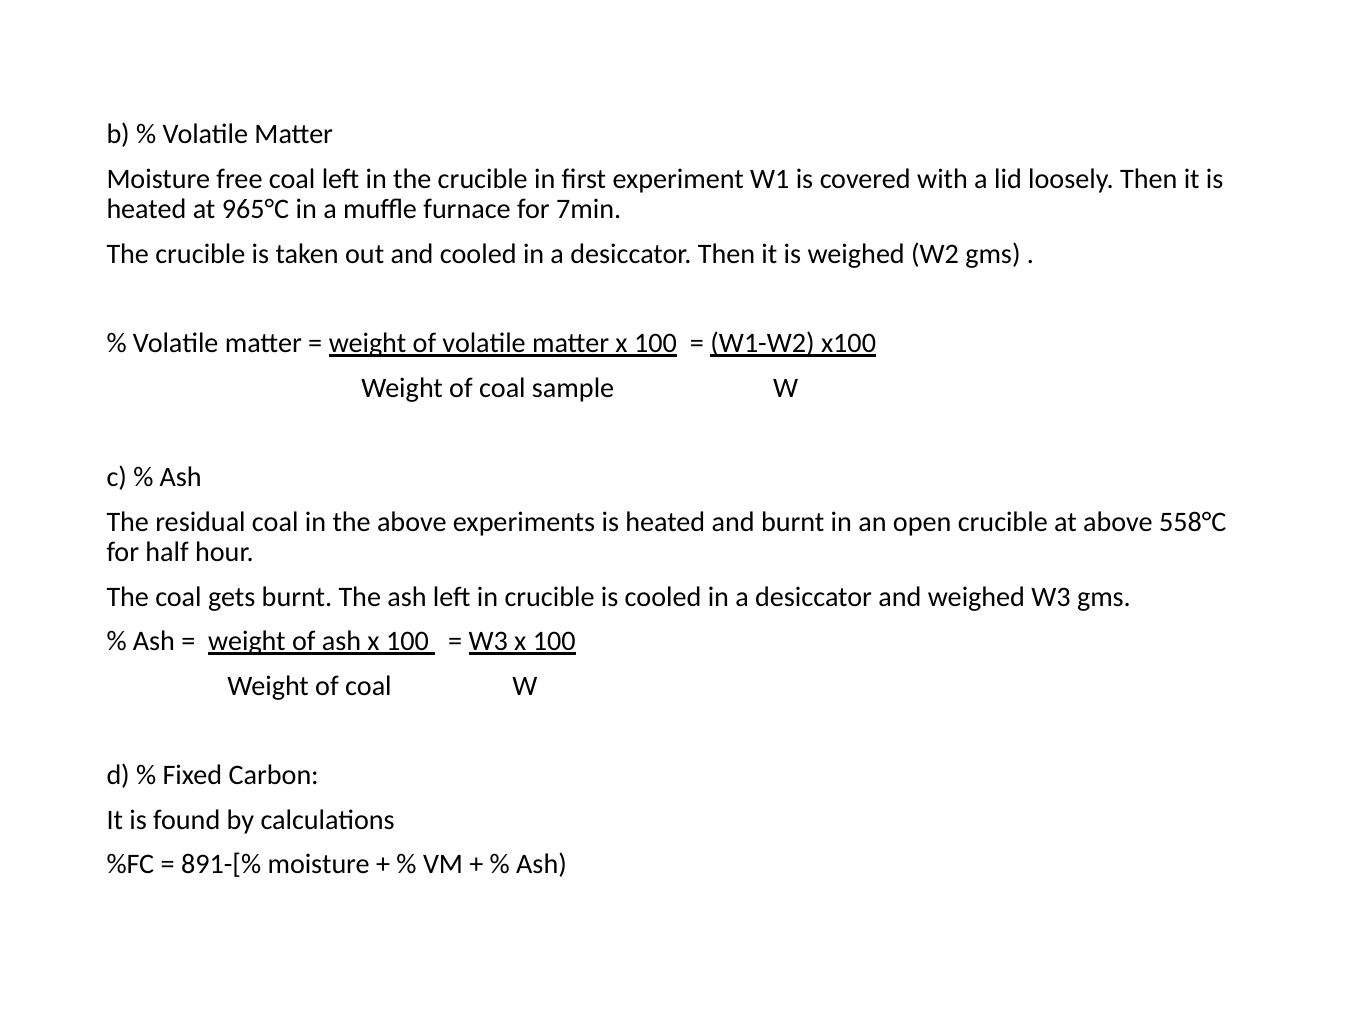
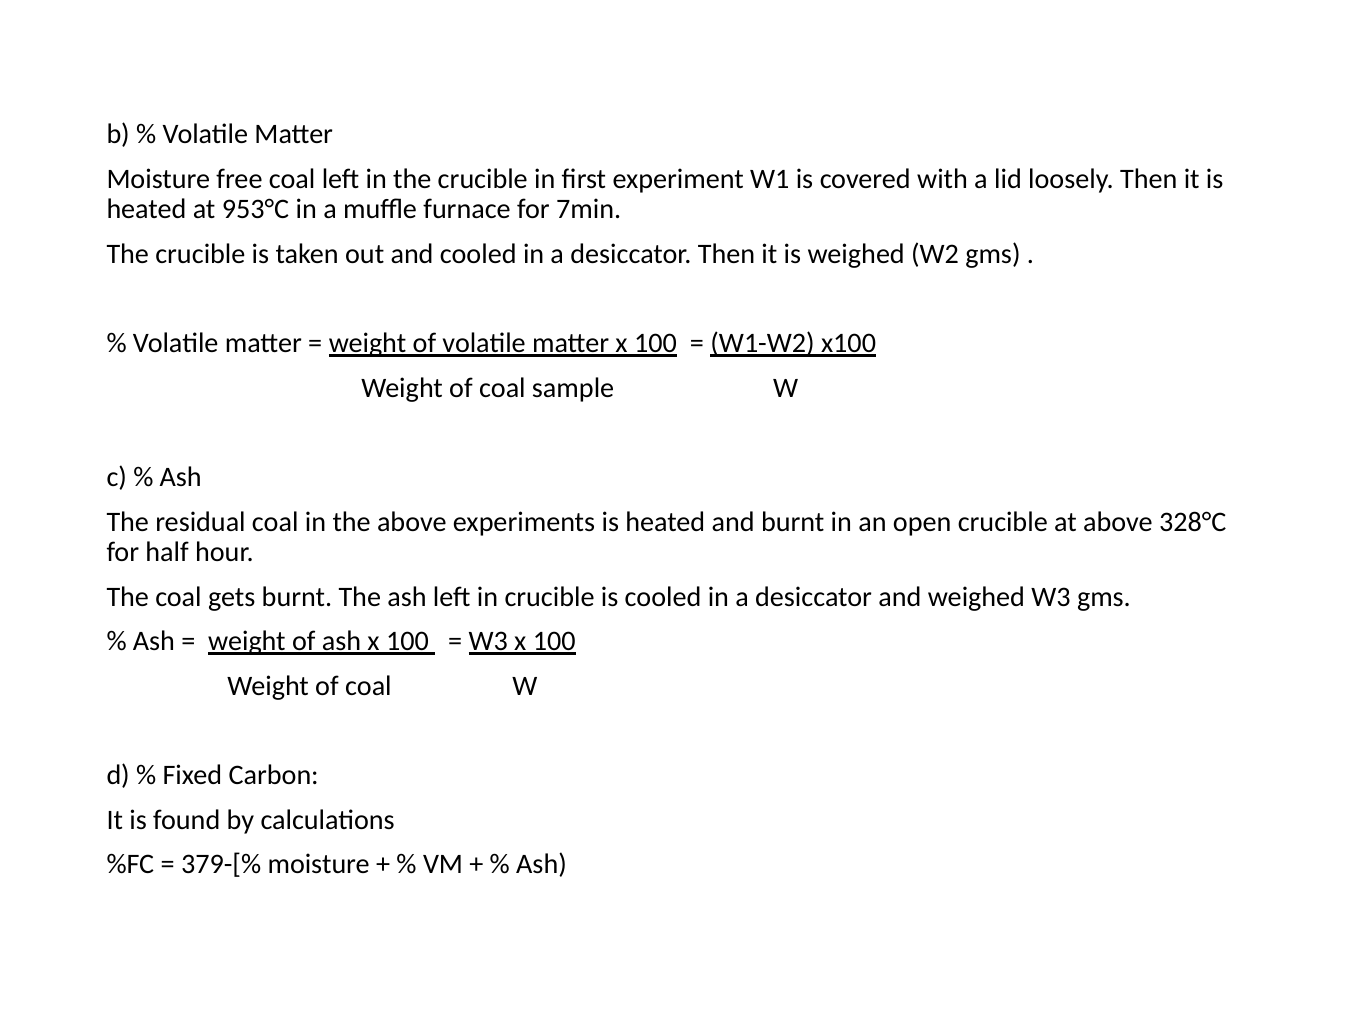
965°C: 965°C -> 953°C (256, 210)
558°C: 558°C -> 328°C (1193, 522)
891-[%: 891-[% -> 379-[% (221, 864)
